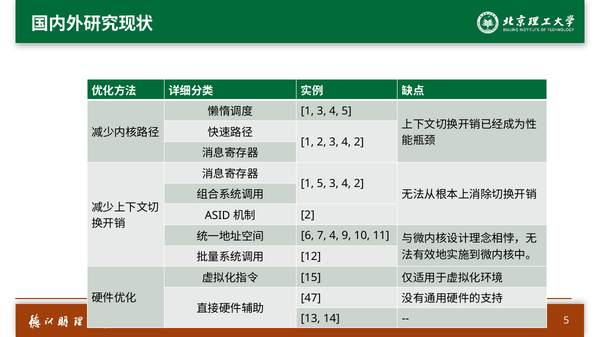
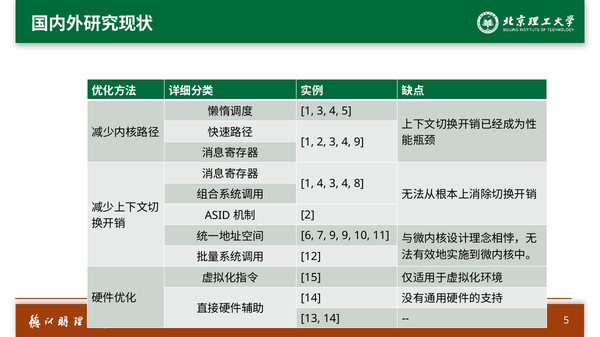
2 3 4 2: 2 -> 9 (359, 142)
1 5: 5 -> 4 (322, 184)
2: 2 -> 8 (359, 184)
7 4: 4 -> 9 (334, 236)
47: 47 -> 14 (311, 299)
